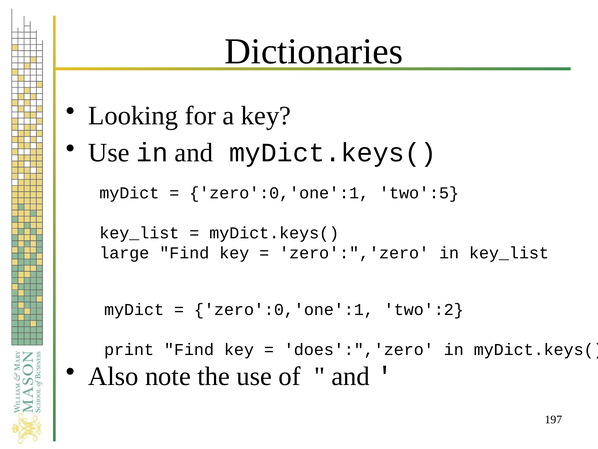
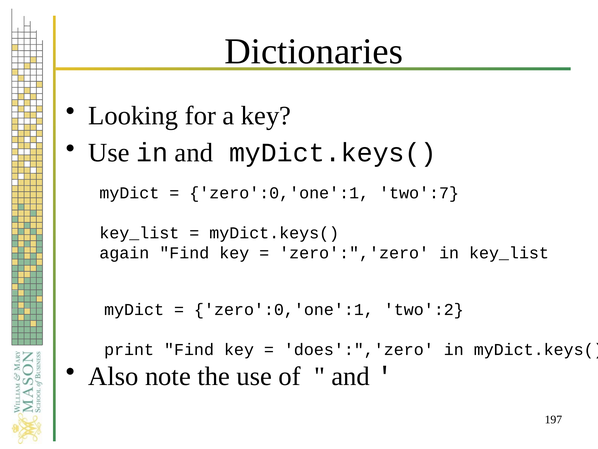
two':5: two':5 -> two':7 (419, 193)
large: large -> again (124, 253)
